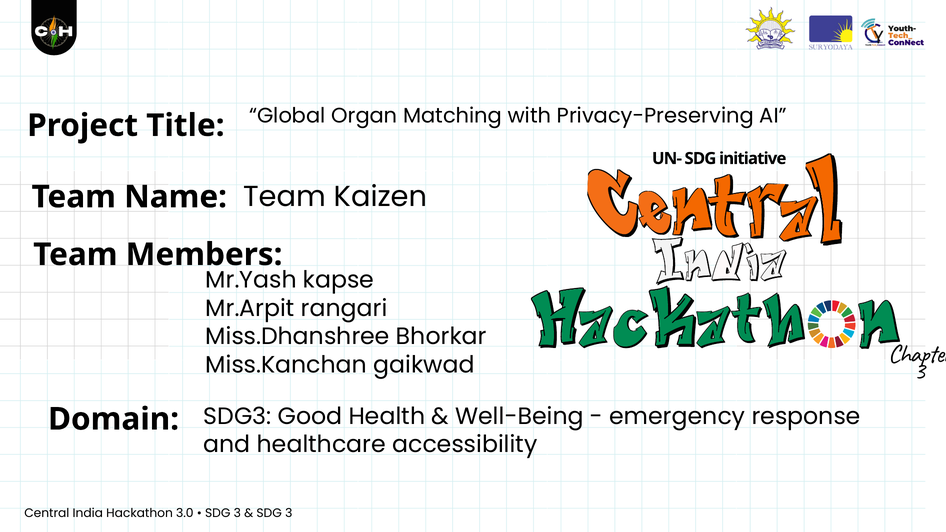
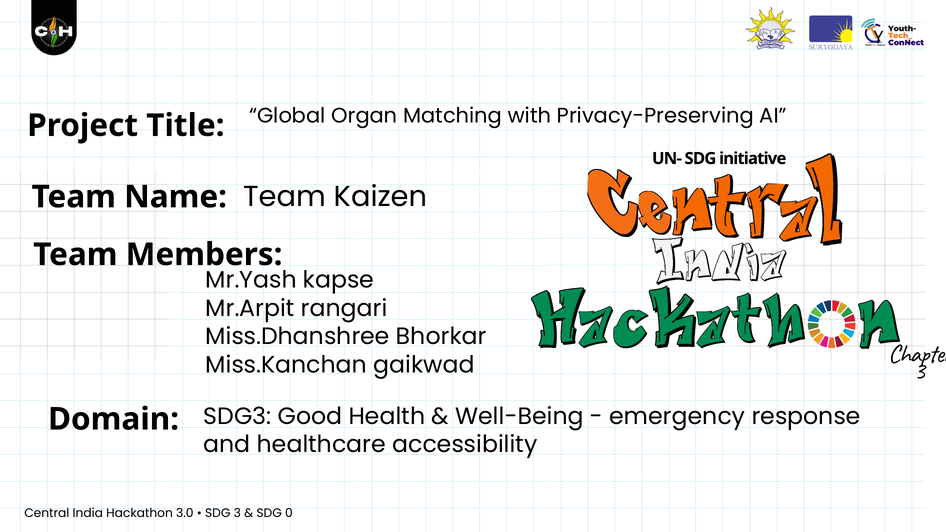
3: 3 -> 0 (289, 513)
